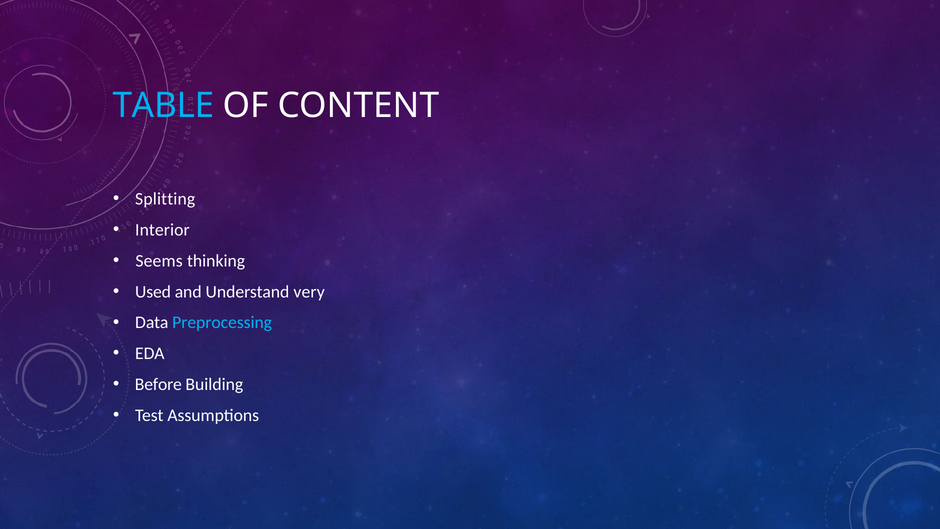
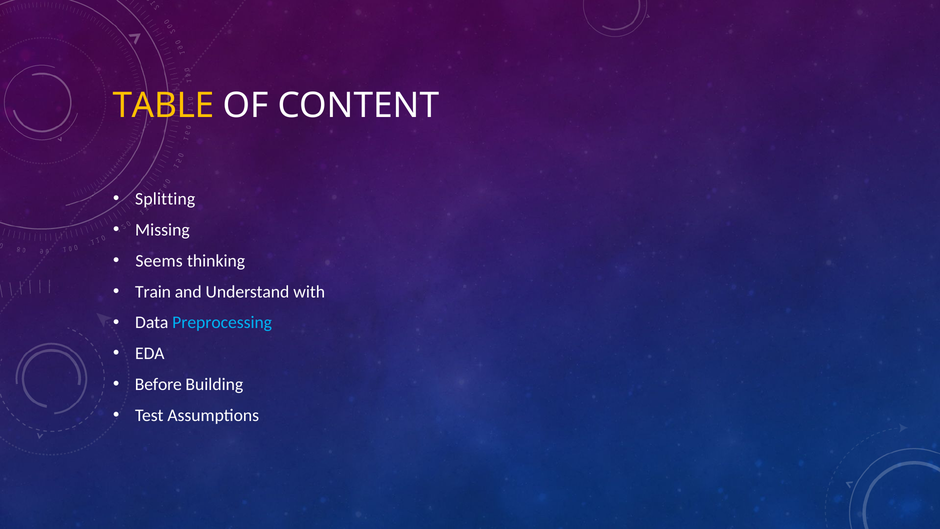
TABLE colour: light blue -> yellow (164, 106)
Interior: Interior -> Missing (162, 230)
Used: Used -> Train (153, 292)
very: very -> with (309, 292)
